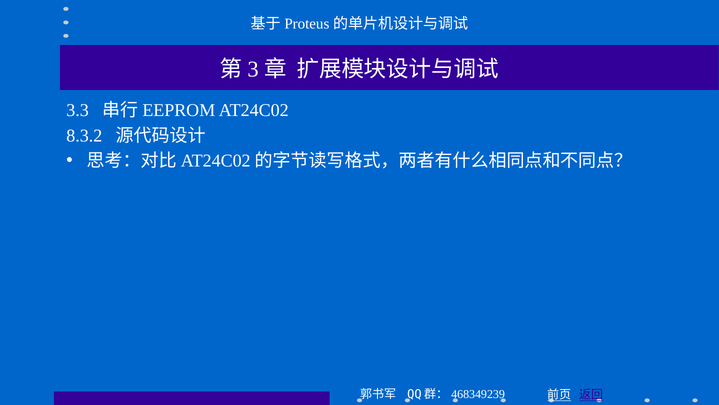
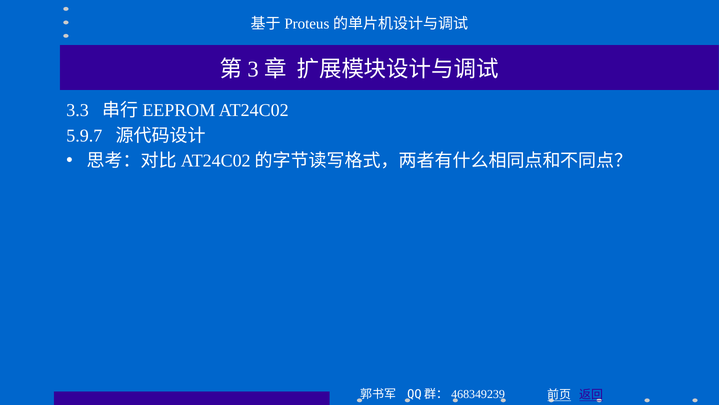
8.3.2: 8.3.2 -> 5.9.7 (84, 135)
